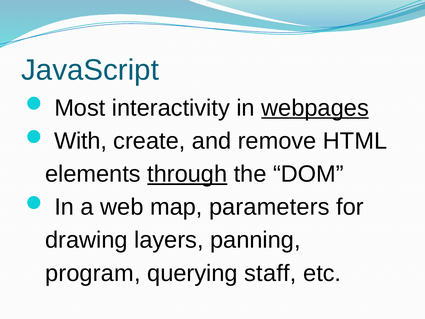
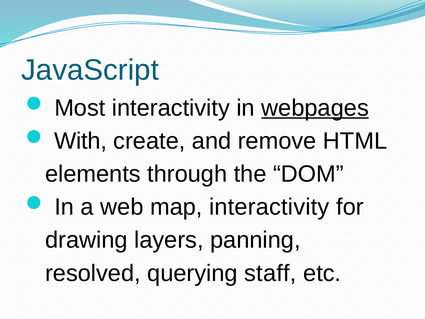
through underline: present -> none (187, 174)
map parameters: parameters -> interactivity (269, 207)
program: program -> resolved (93, 273)
